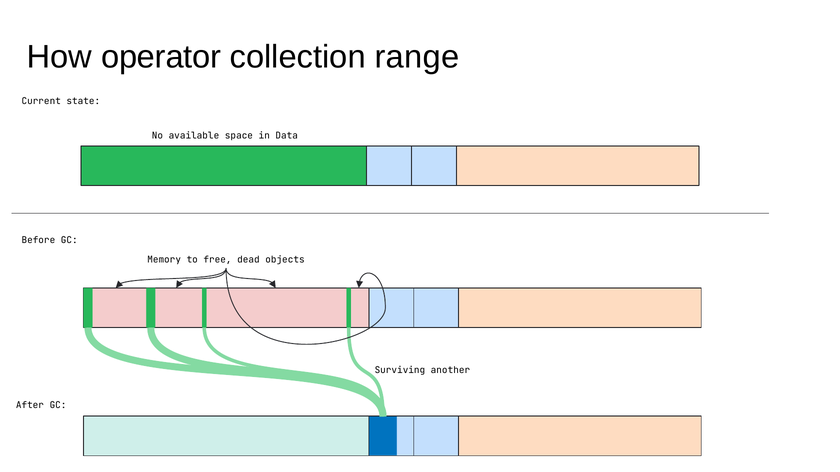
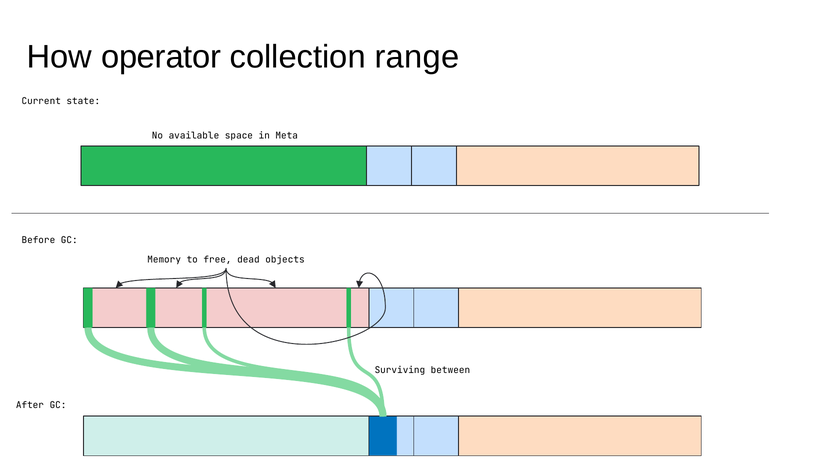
Data: Data -> Meta (287, 136)
another: another -> between (450, 370)
